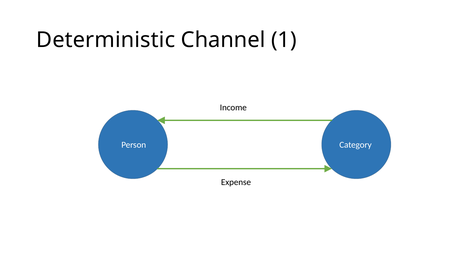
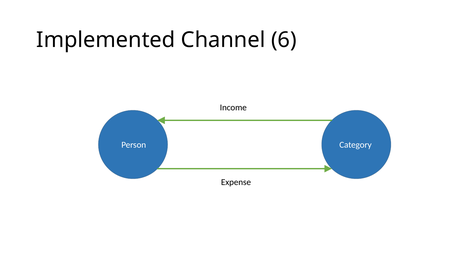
Deterministic: Deterministic -> Implemented (106, 40)
1: 1 -> 6 (284, 40)
